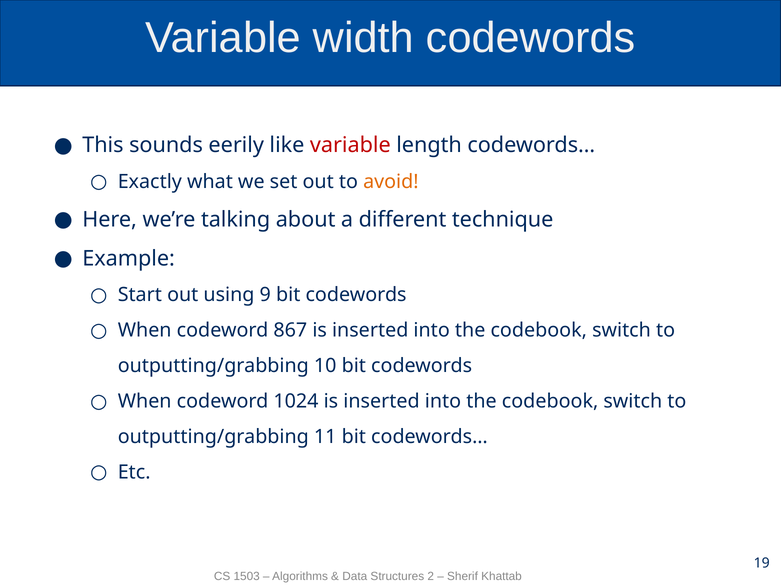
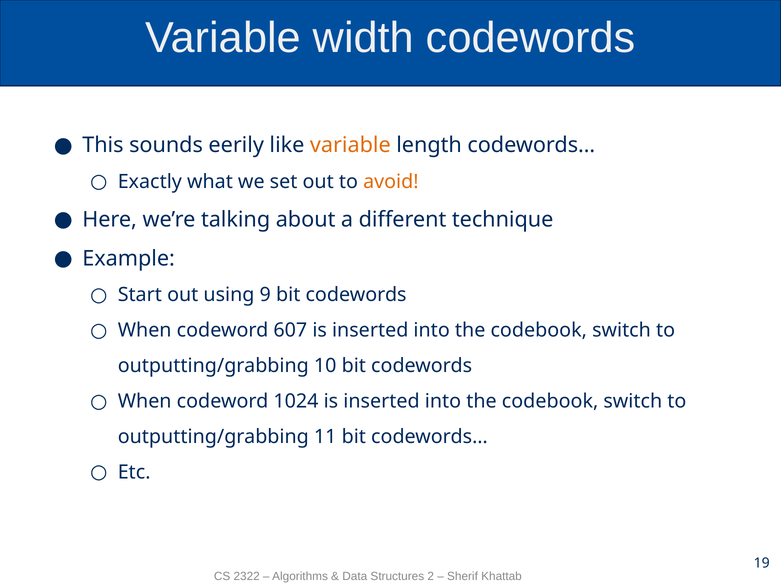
variable colour: red -> orange (350, 145)
867: 867 -> 607 (290, 330)
1503: 1503 -> 2322 (247, 576)
